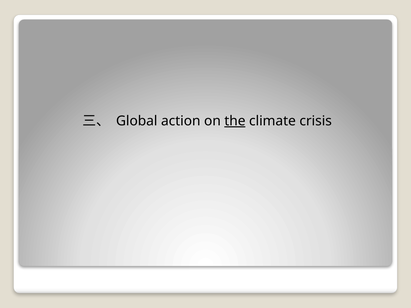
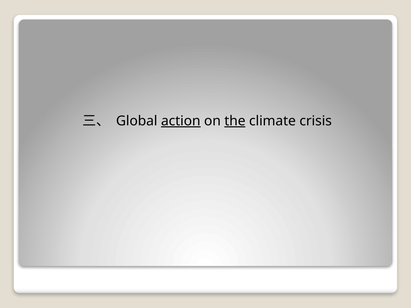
action underline: none -> present (181, 121)
